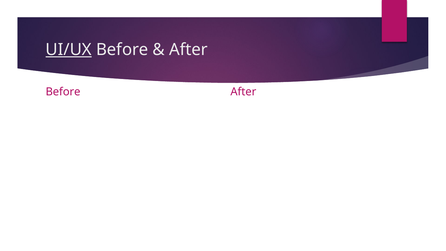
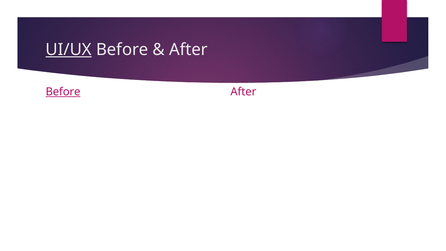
Before underline: none -> present (63, 92)
